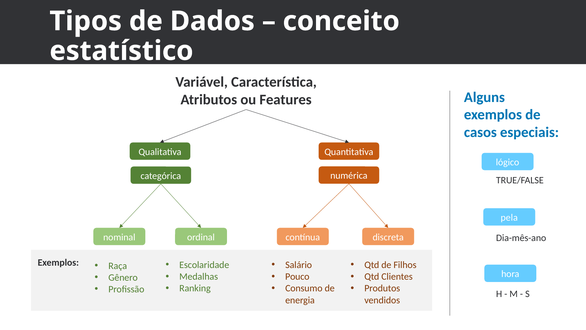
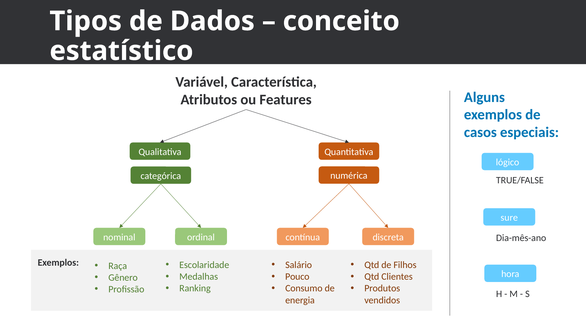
pela: pela -> sure (509, 217)
